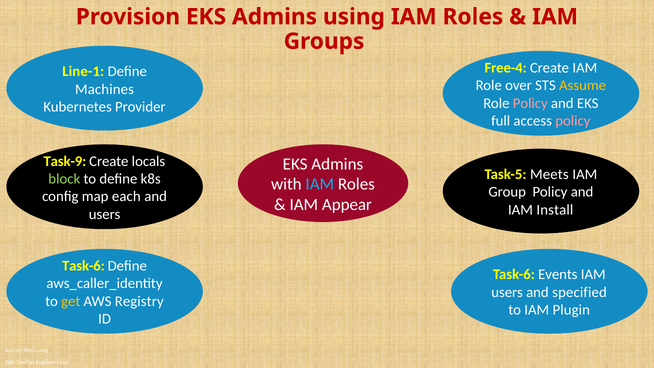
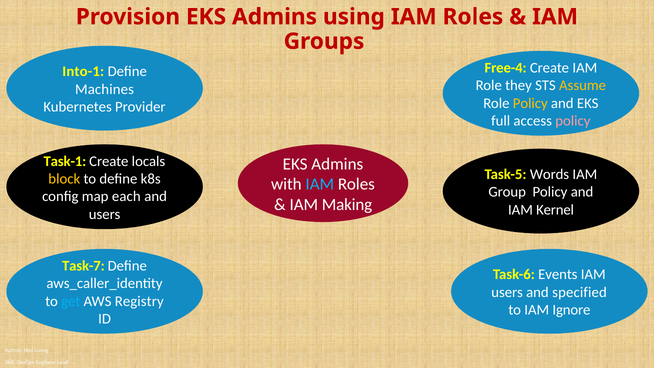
Line-1: Line-1 -> Into-1 (83, 71)
over: over -> they (518, 85)
Policy colour: pink -> yellow (530, 103)
Task-9: Task-9 -> Task-1 (65, 161)
Meets: Meets -> Words (550, 174)
block colour: light green -> yellow (64, 179)
Appear: Appear -> Making (347, 205)
Install: Install -> Kernel (555, 210)
Task-6: Task-6 -> Task-7 (83, 266)
get colour: yellow -> light blue (71, 301)
Plugin: Plugin -> Ignore (571, 310)
